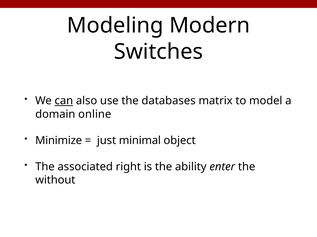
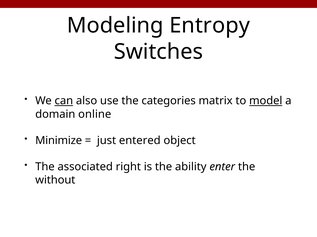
Modern: Modern -> Entropy (210, 26)
databases: databases -> categories (169, 101)
model underline: none -> present (266, 101)
minimal: minimal -> entered (140, 141)
